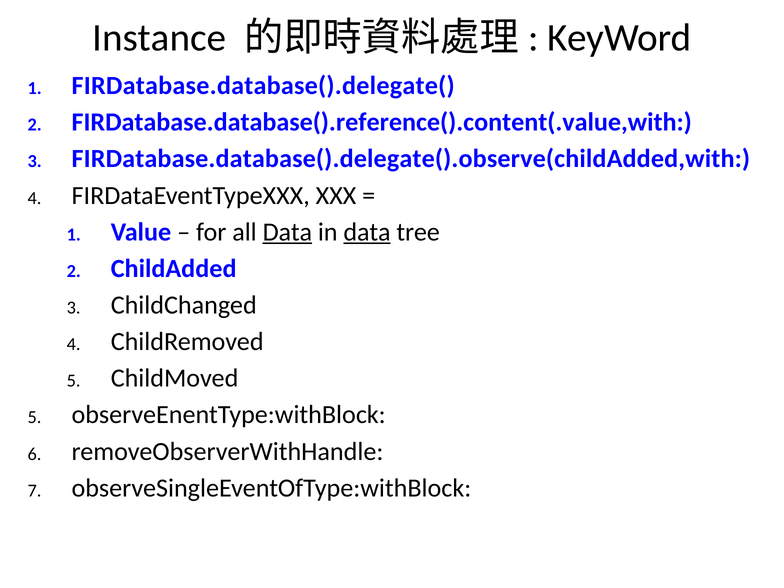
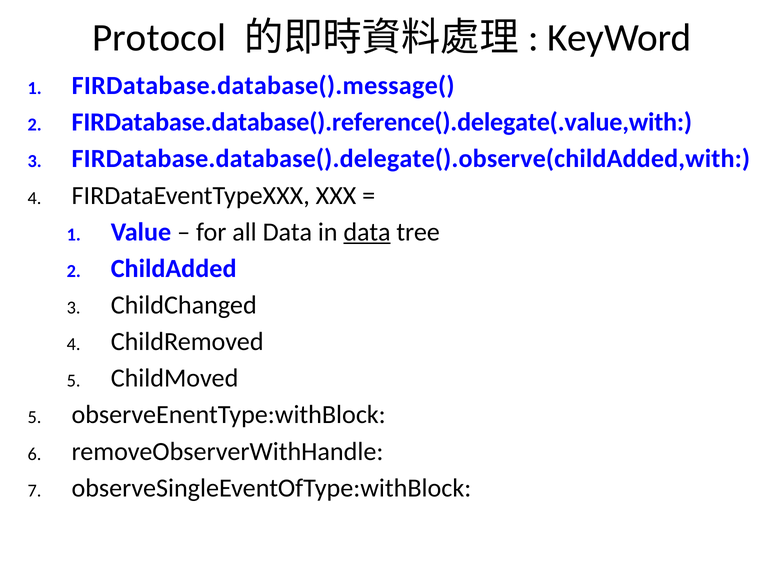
Instance: Instance -> Protocol (159, 38)
FIRDatabase.database().delegate(: FIRDatabase.database().delegate( -> FIRDatabase.database().message( (263, 86)
FIRDatabase.database().reference().content(.value,with: FIRDatabase.database().reference().content(.value,with -> FIRDatabase.database().reference().delegate(.value,with (382, 122)
Data underline: present -> none (287, 232)
